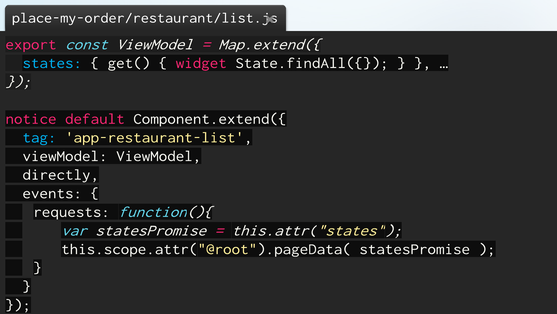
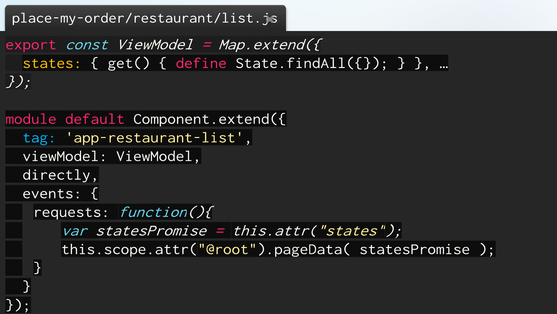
states colour: light blue -> yellow (52, 63)
widget: widget -> define (201, 63)
notice: notice -> module (31, 118)
